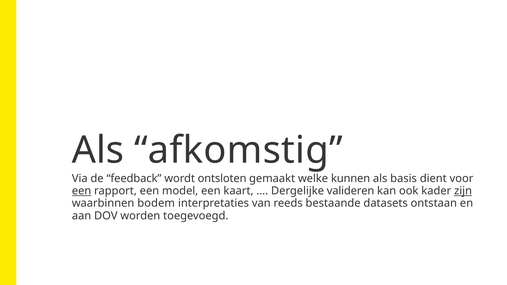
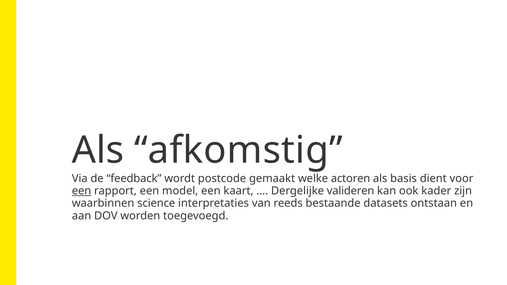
ontsloten: ontsloten -> postcode (222, 179)
kunnen: kunnen -> actoren (351, 179)
zijn underline: present -> none (463, 191)
bodem: bodem -> science (156, 203)
